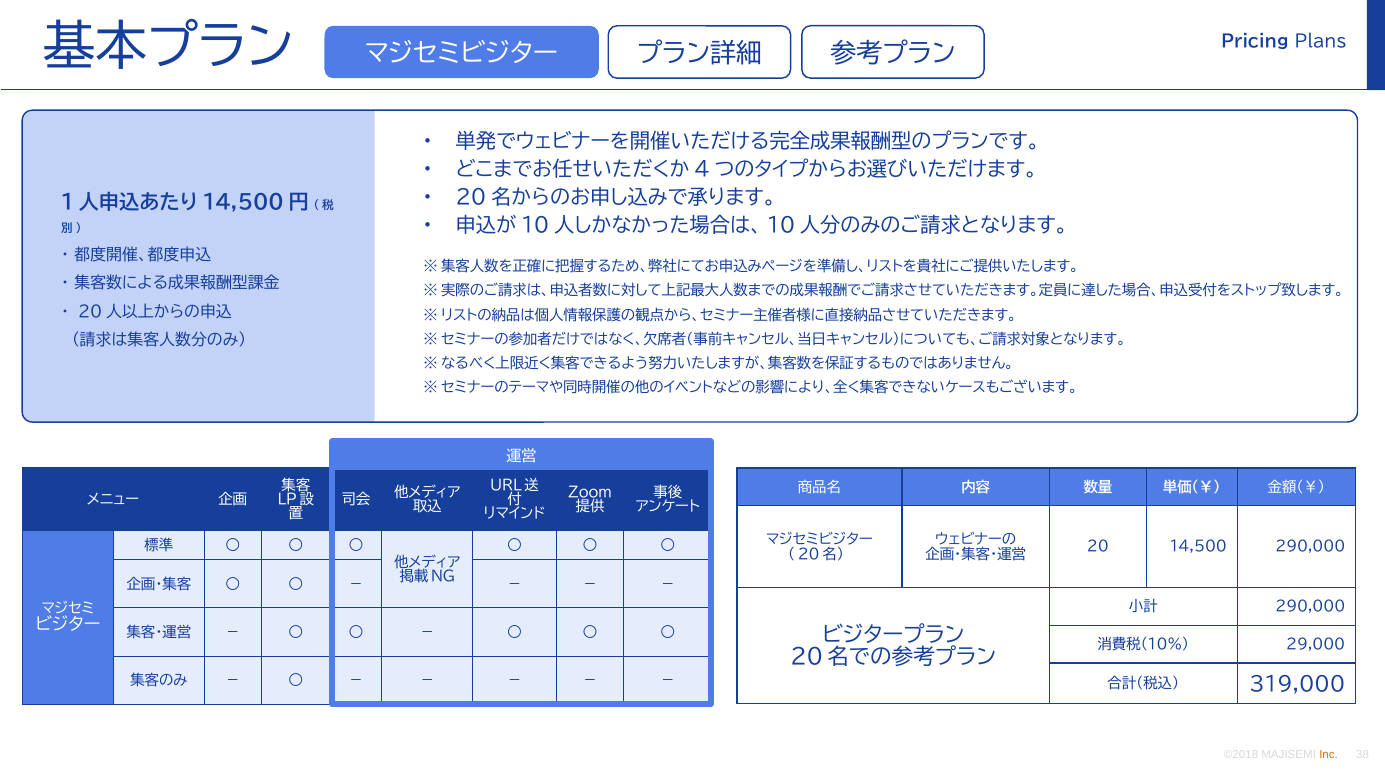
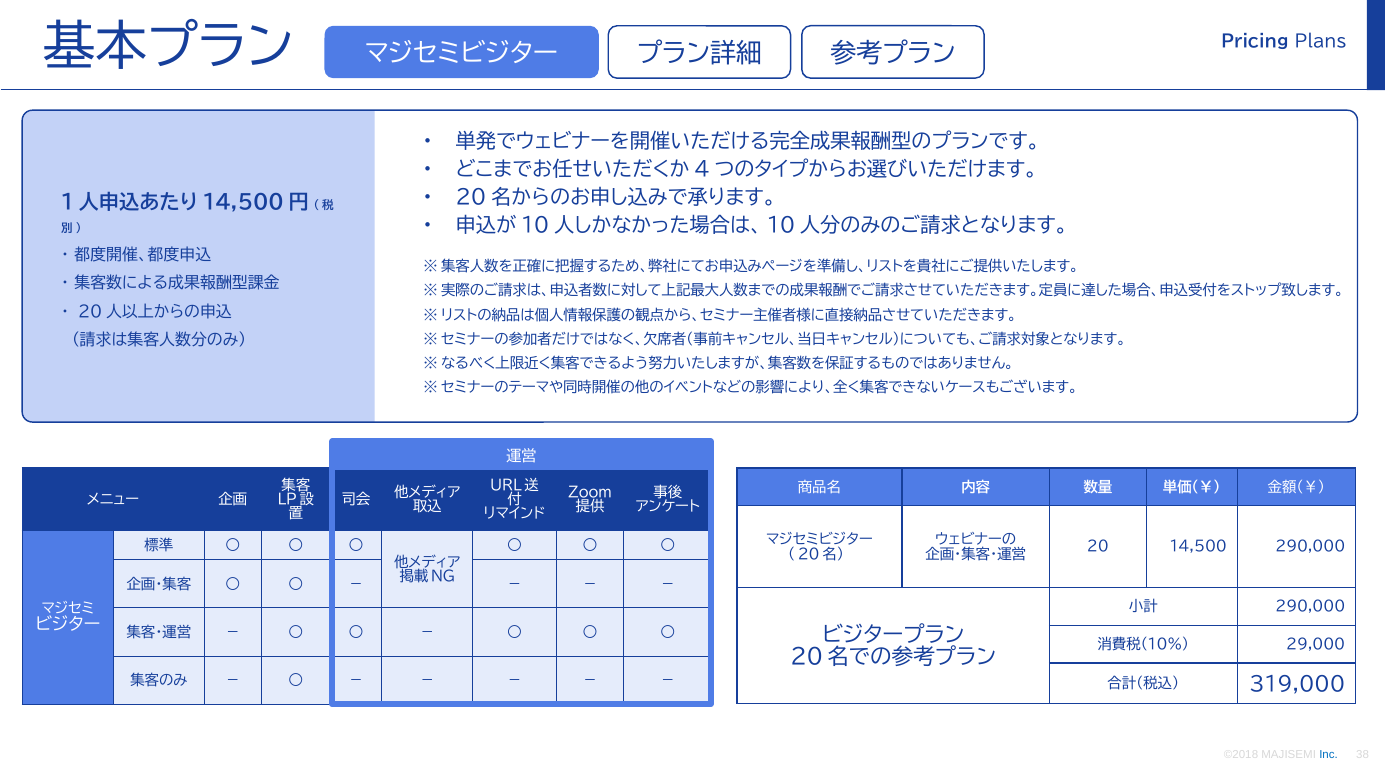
Inc colour: orange -> blue (1329, 755)
